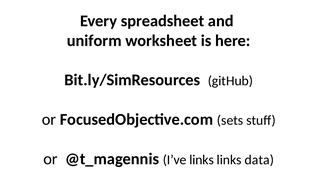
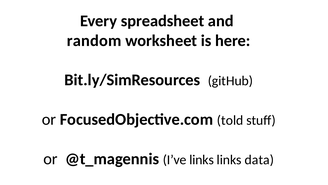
uniform: uniform -> random (94, 40)
sets: sets -> told (230, 120)
